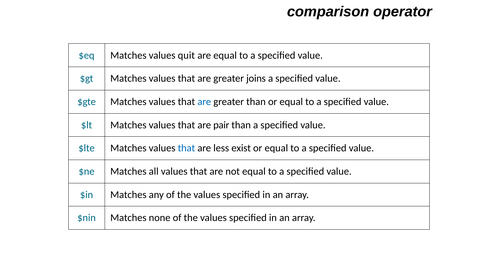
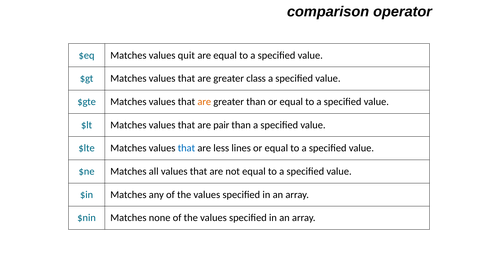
joins: joins -> class (256, 79)
are colour: blue -> orange (204, 102)
exist: exist -> lines (241, 148)
